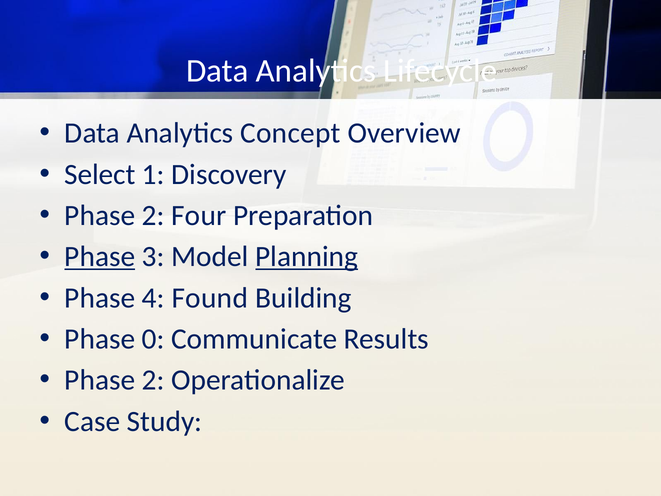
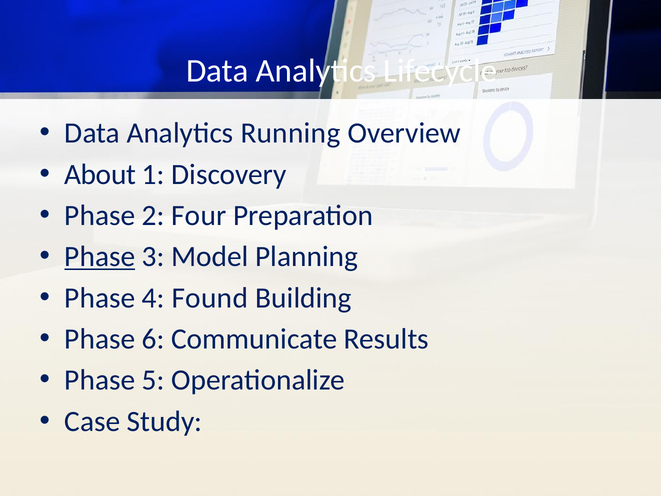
Concept: Concept -> Running (290, 133)
Select: Select -> About (100, 174)
Planning underline: present -> none (307, 257)
0: 0 -> 6 (153, 339)
2: 2 -> 5 (153, 380)
